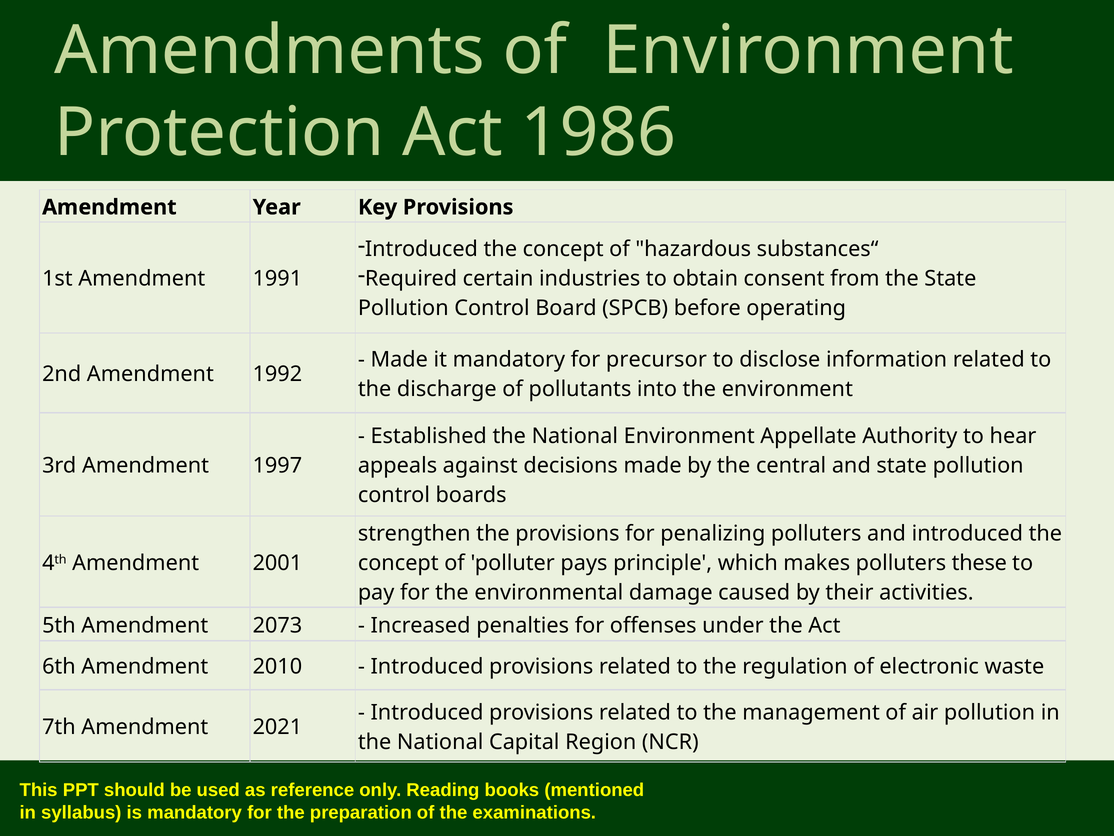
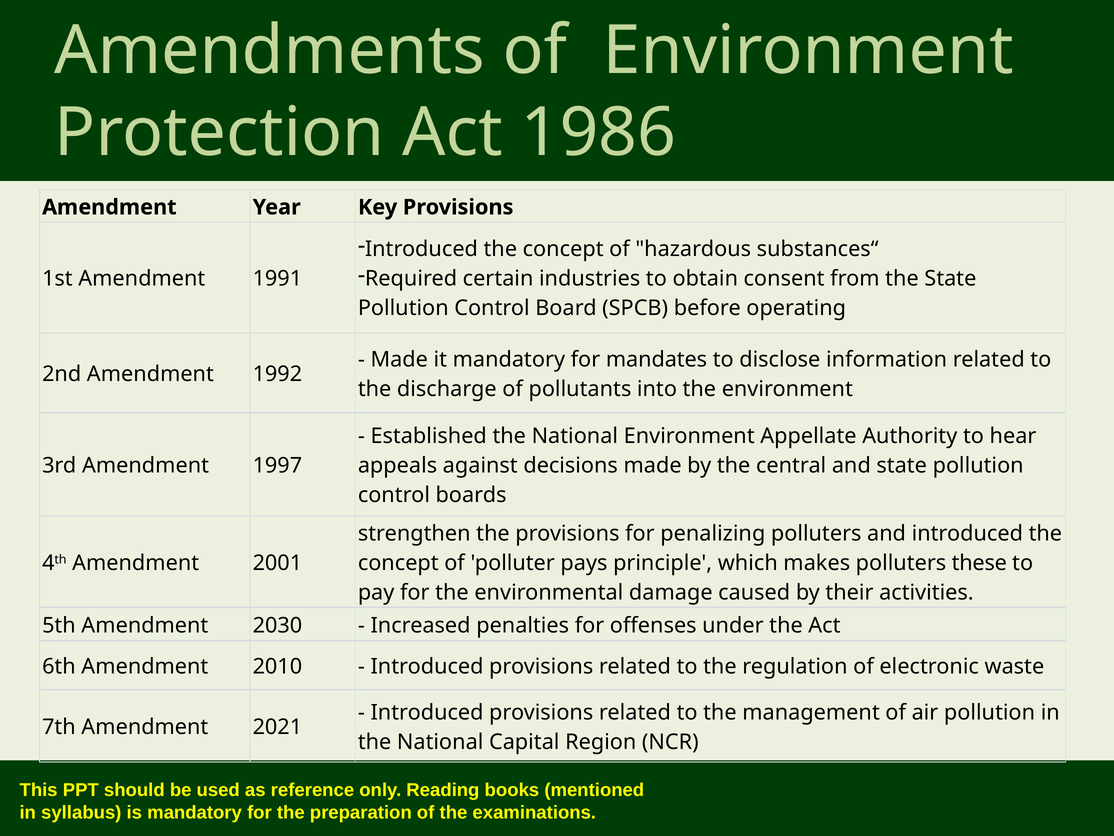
precursor: precursor -> mandates (657, 359)
2073: 2073 -> 2030 (277, 625)
